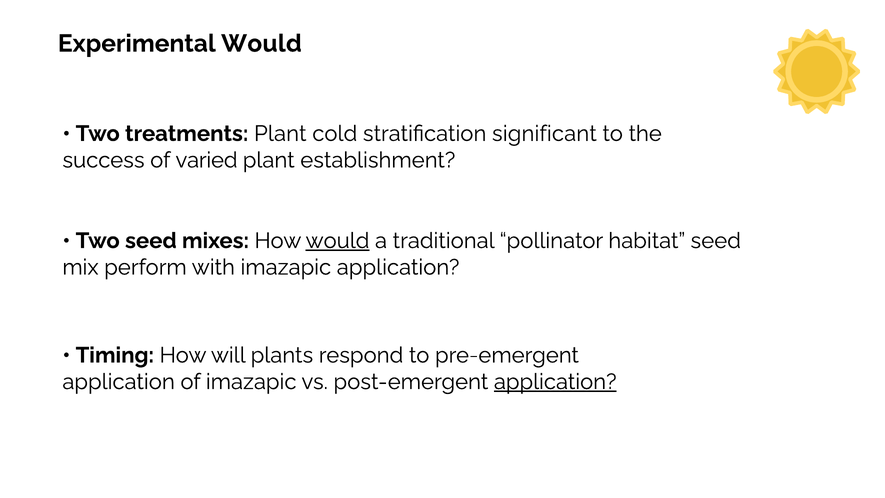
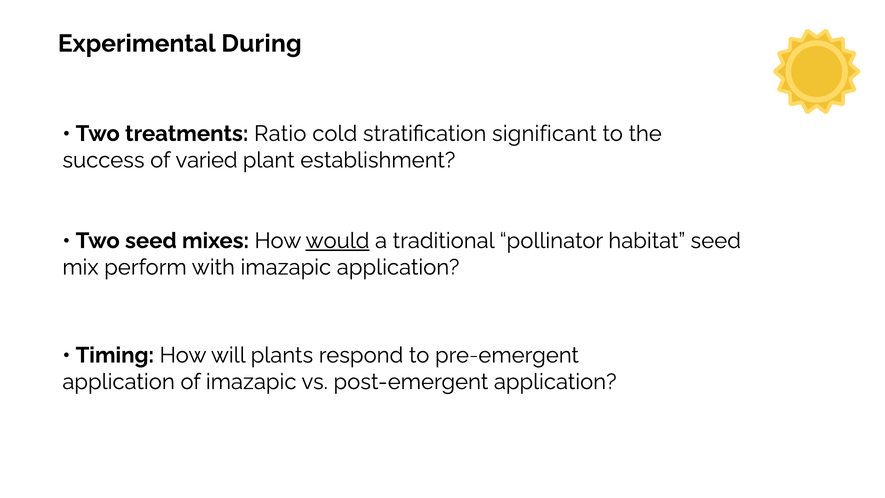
Experimental Would: Would -> During (261, 44)
treatments Plant: Plant -> Ratio (280, 134)
application underline: present -> none (555, 382)
